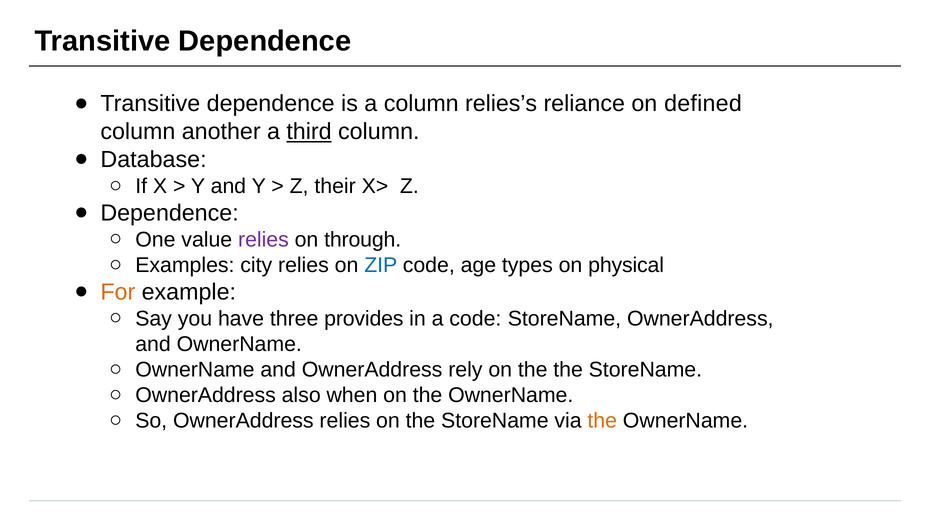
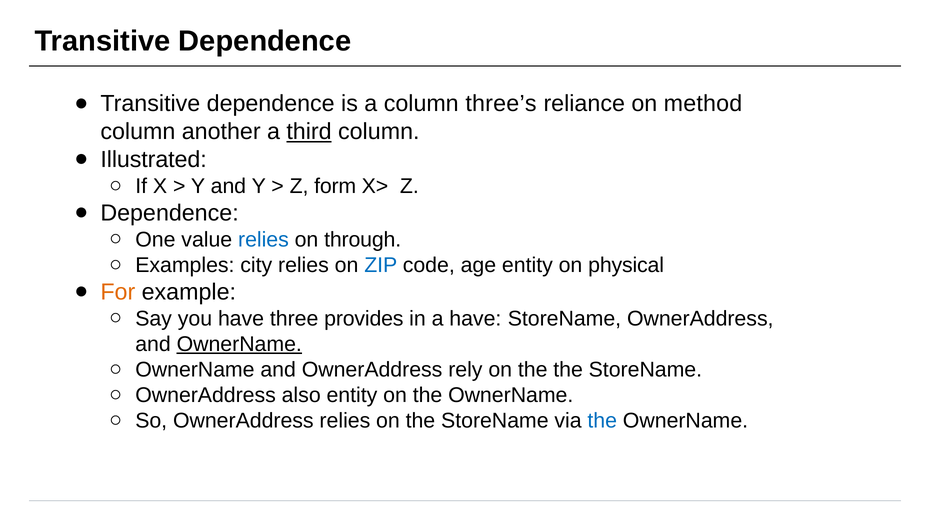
relies’s: relies’s -> three’s (501, 104)
defined: defined -> method (703, 104)
Database: Database -> Illustrated (154, 160)
their: their -> form (335, 186)
relies colour: purple -> blue (263, 240)
age types: types -> entity (527, 265)
a code: code -> have (475, 319)
OwnerName underline: none -> present (239, 344)
also when: when -> entity (352, 395)
the colour: orange -> blue (602, 421)
